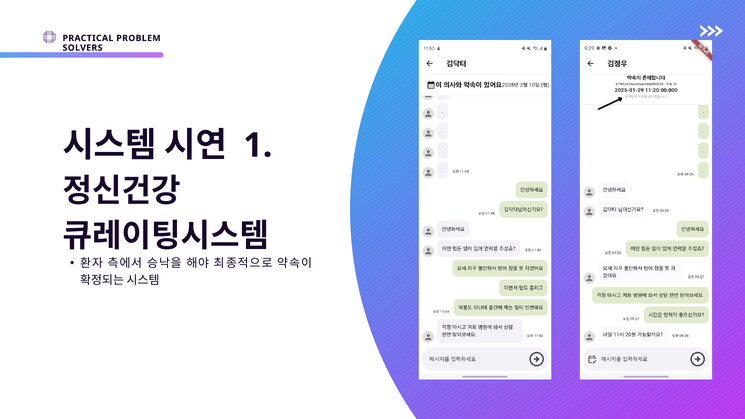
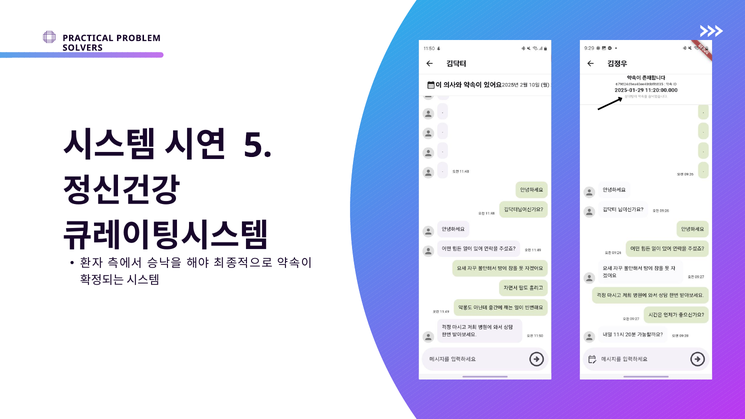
1: 1 -> 5 (258, 145)
